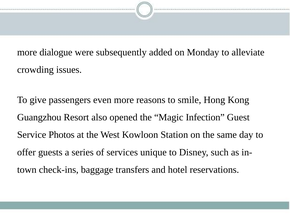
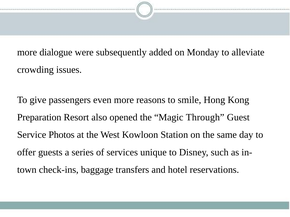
Guangzhou: Guangzhou -> Preparation (39, 117)
Infection: Infection -> Through (205, 117)
